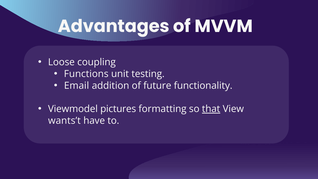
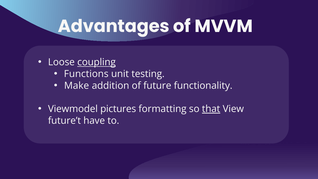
coupling underline: none -> present (97, 62)
Email: Email -> Make (77, 86)
wants’t: wants’t -> future’t (64, 121)
